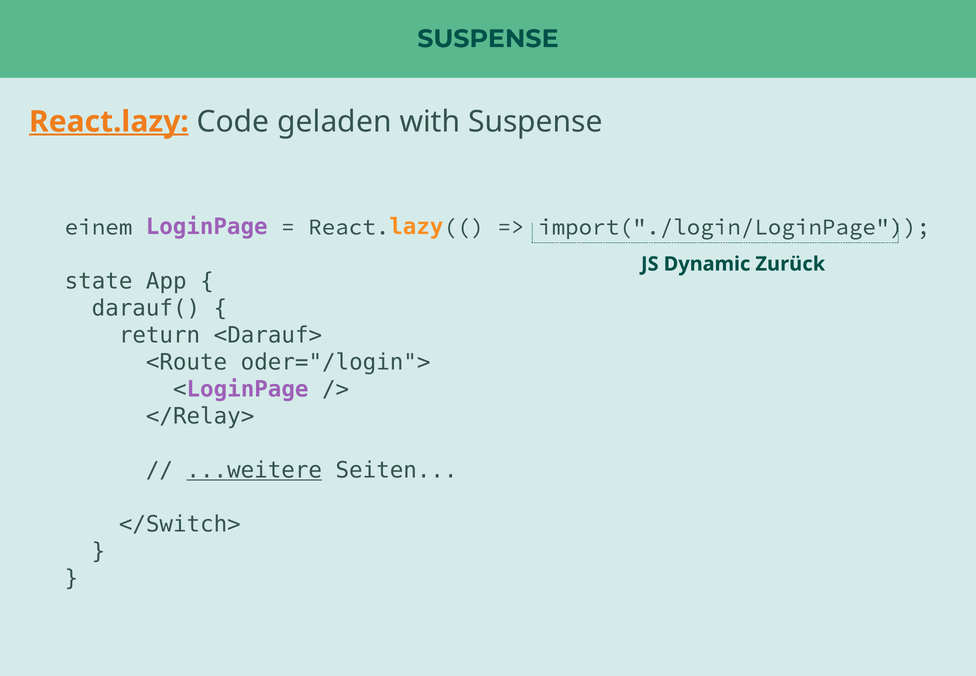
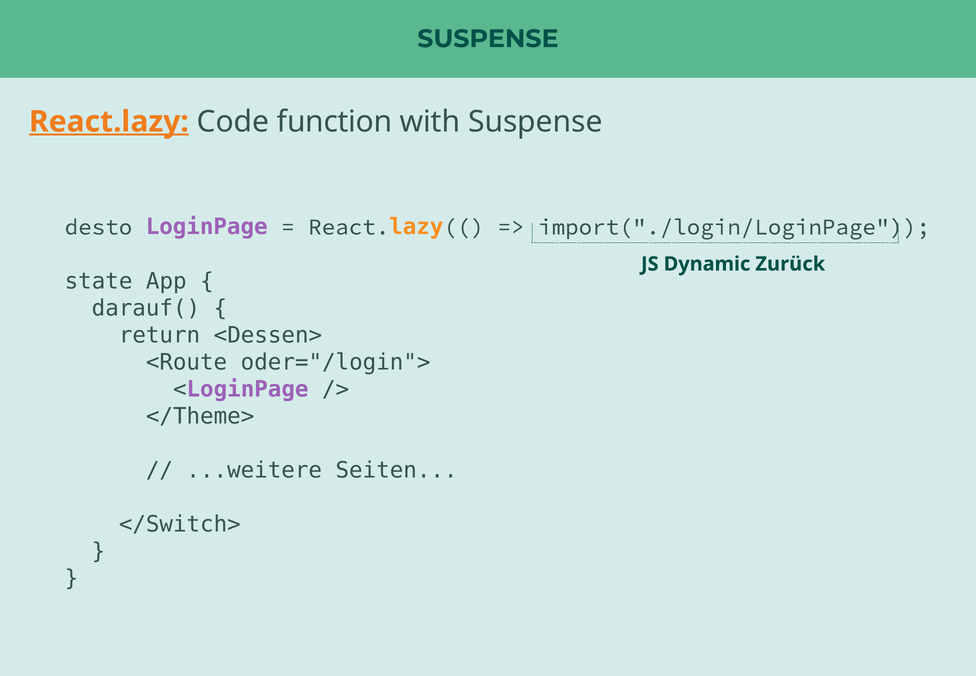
geladen: geladen -> function (335, 122)
einem: einem -> desto (98, 227)
<Darauf>: <Darauf> -> <Dessen> (268, 335)
</Relay>: </Relay> -> </Theme> (200, 416)
...weitere underline: present -> none (254, 470)
